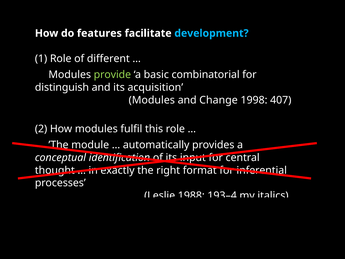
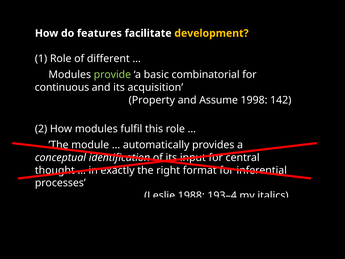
development colour: light blue -> yellow (211, 33)
distinguish: distinguish -> continuous (62, 87)
Modules: Modules -> Property (152, 100)
and Change: Change -> Assume (219, 100)
407: 407 -> 142 (281, 100)
